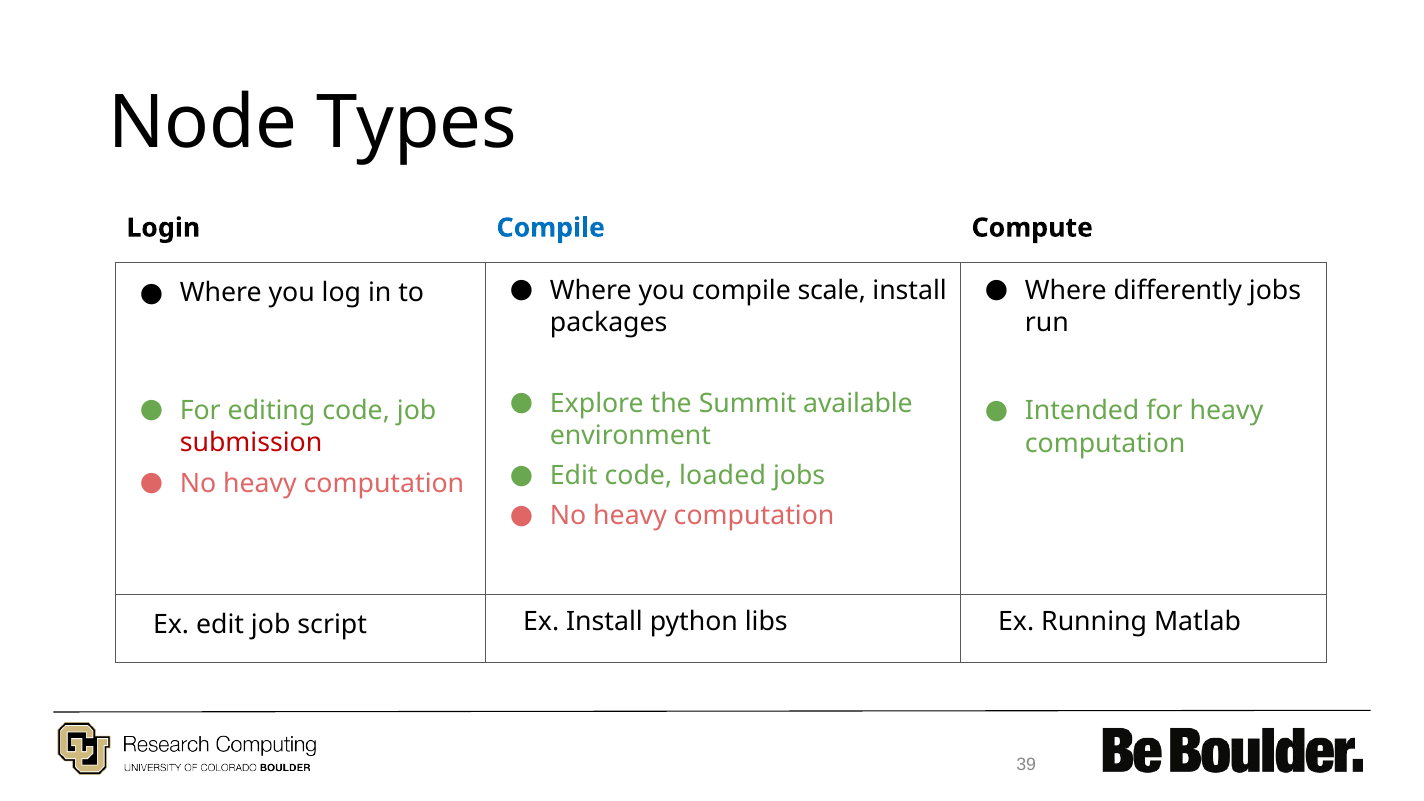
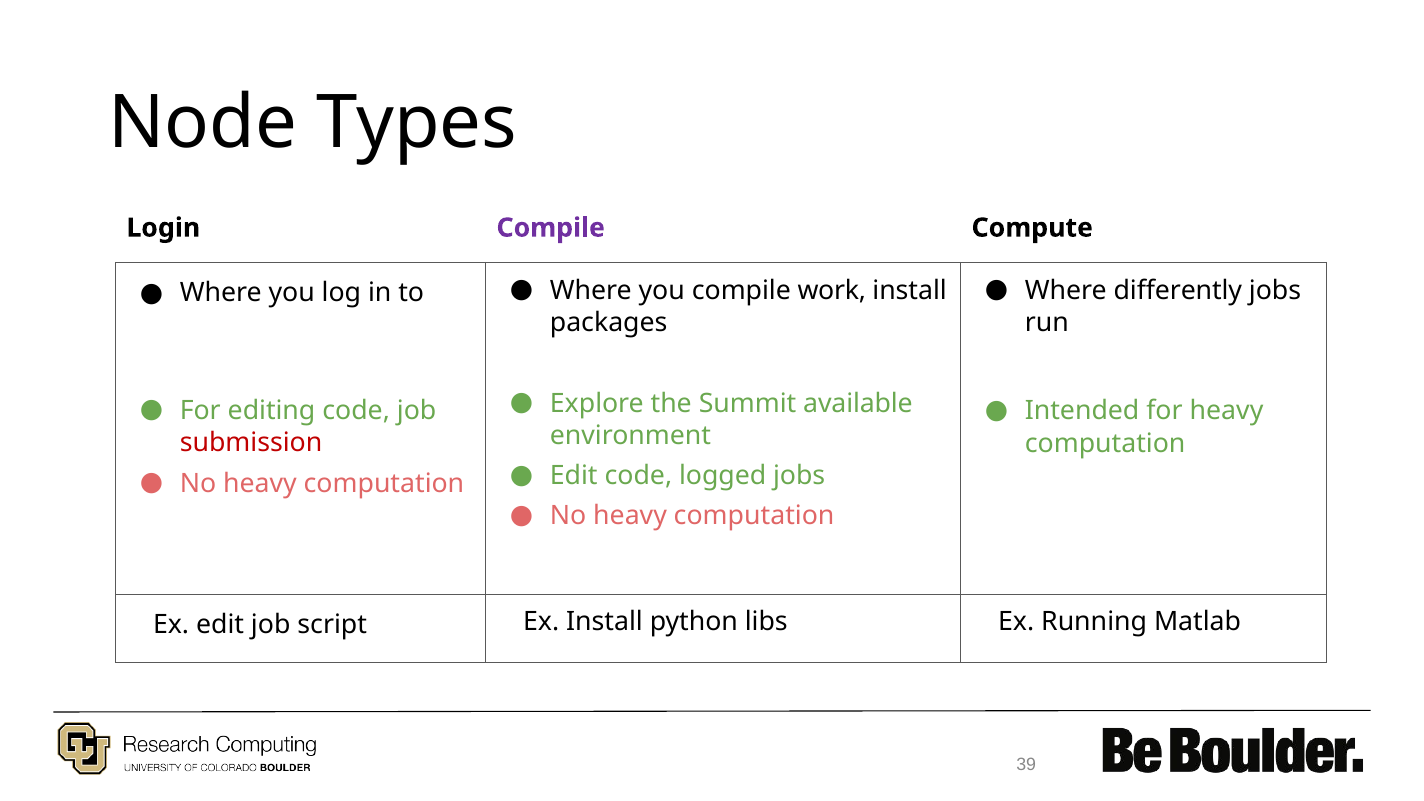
Compile colour: blue -> purple (551, 228)
scale: scale -> work (832, 290)
loaded: loaded -> logged (723, 476)
